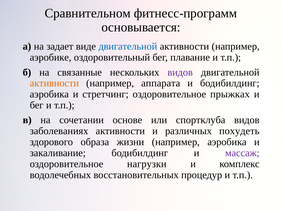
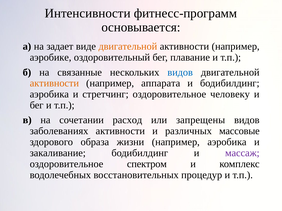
Сравнительном: Сравнительном -> Интенсивности (88, 13)
двигательной colour: blue -> orange (128, 47)
видов colour: purple -> blue (180, 72)
прыжках: прыжках -> человеку (230, 94)
основе: основе -> расход (127, 120)
спортклуба: спортклуба -> запрещены (201, 120)
похудеть: похудеть -> массовые (239, 131)
нагрузки: нагрузки -> спектром (147, 164)
